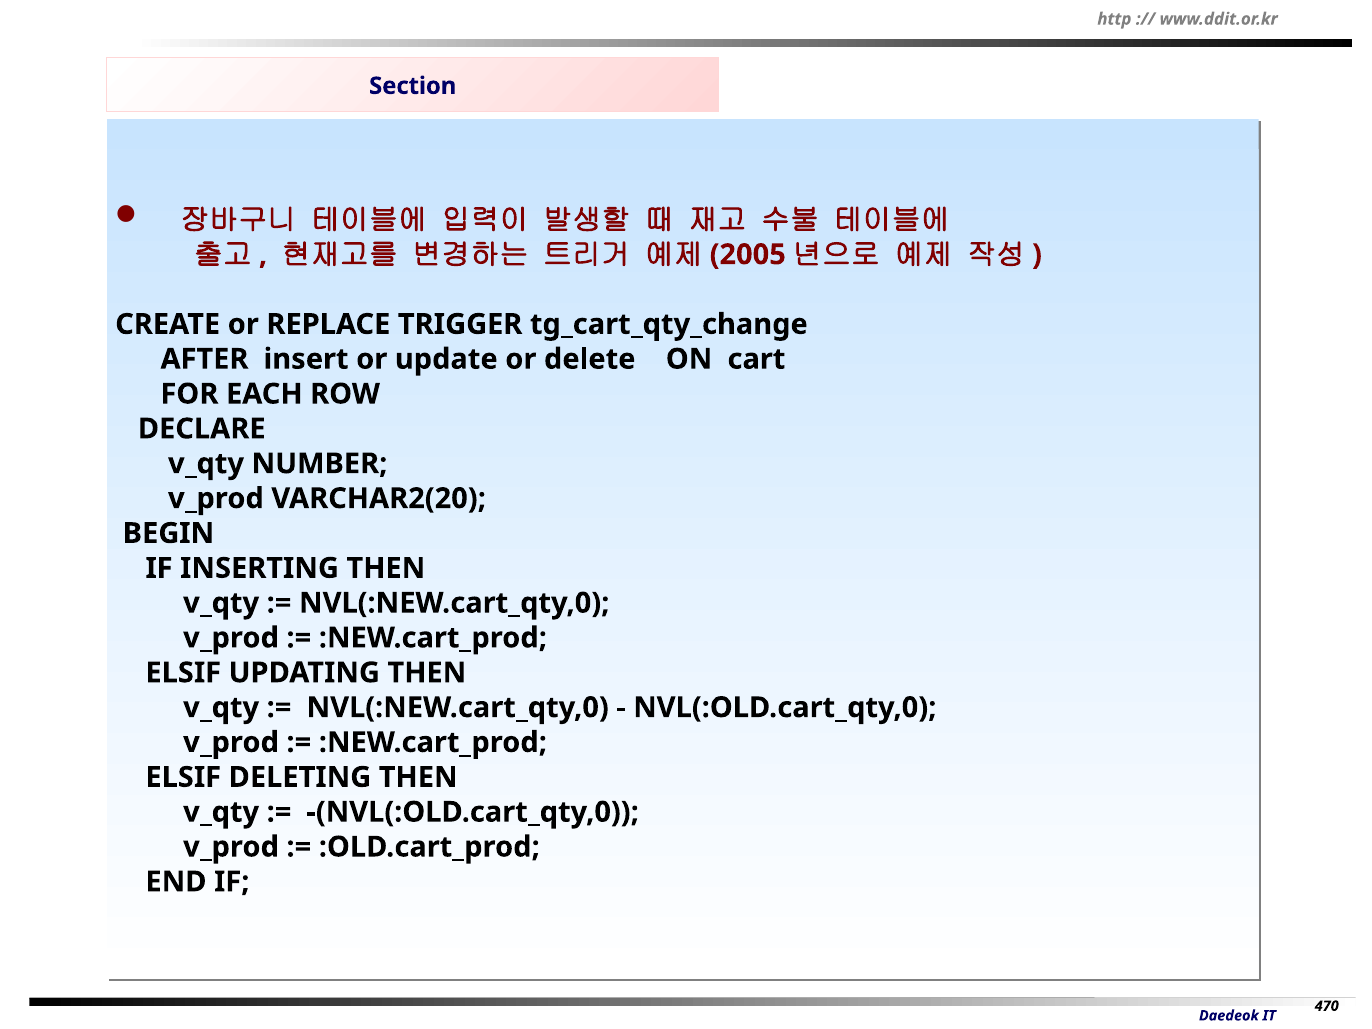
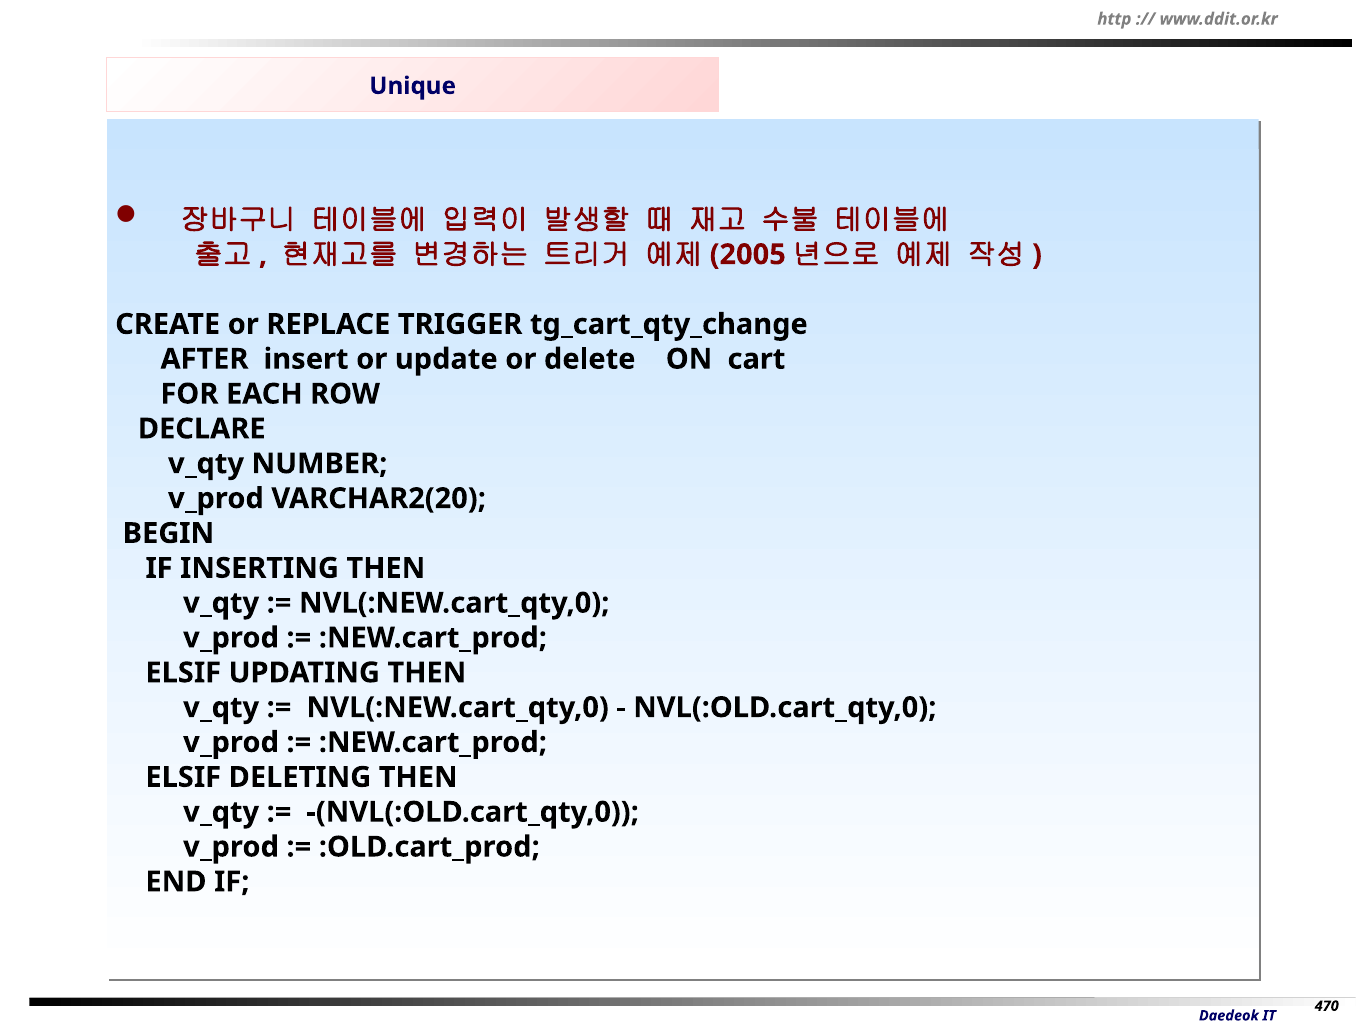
Section: Section -> Unique (413, 86)
